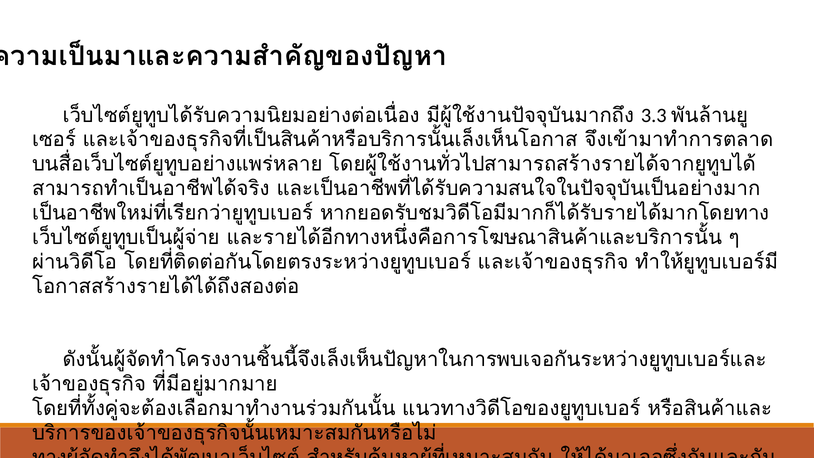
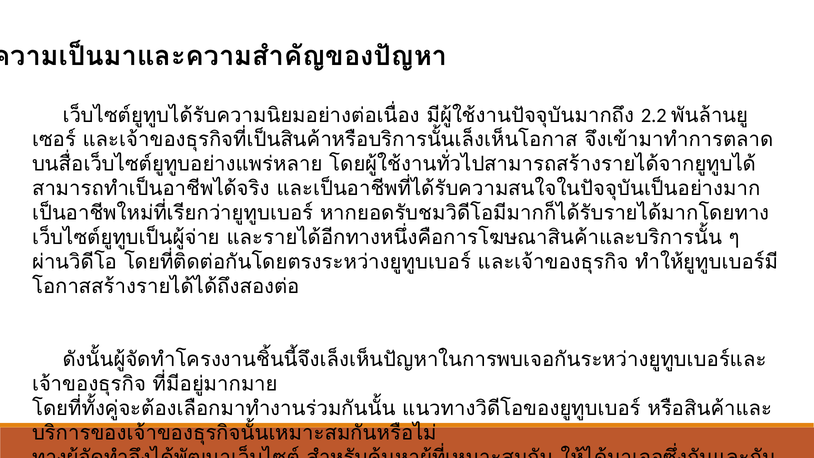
3.3: 3.3 -> 2.2 (654, 115)
